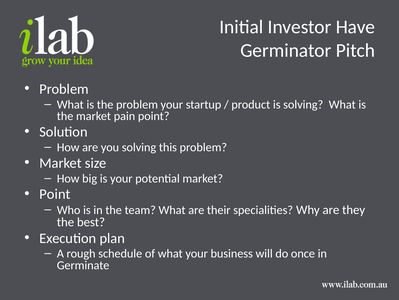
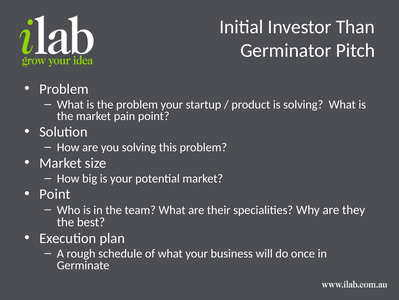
Have: Have -> Than (355, 27)
